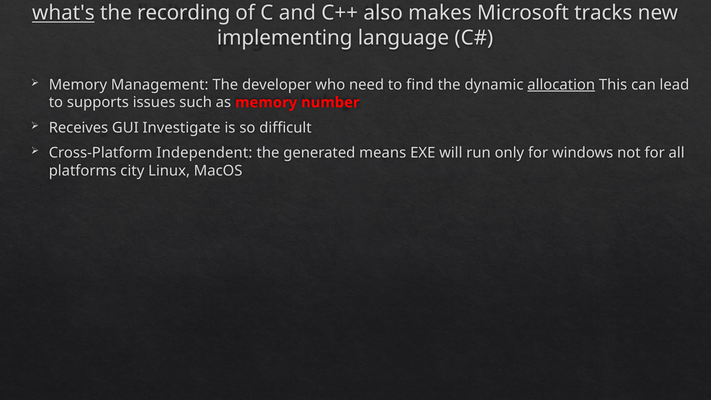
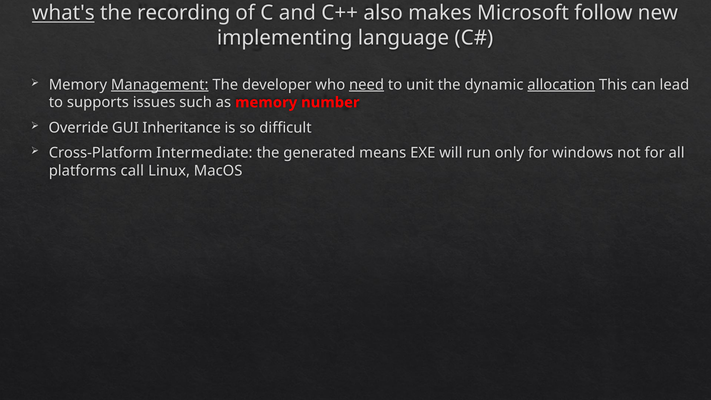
tracks: tracks -> follow (603, 13)
Management underline: none -> present (160, 85)
need underline: none -> present (367, 85)
find: find -> unit (420, 85)
Receives: Receives -> Override (79, 128)
Investigate: Investigate -> Inheritance (182, 128)
Independent: Independent -> Intermediate (204, 153)
city: city -> call (132, 171)
